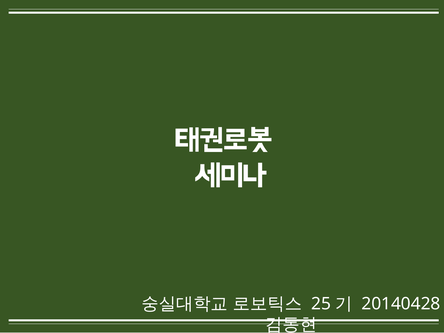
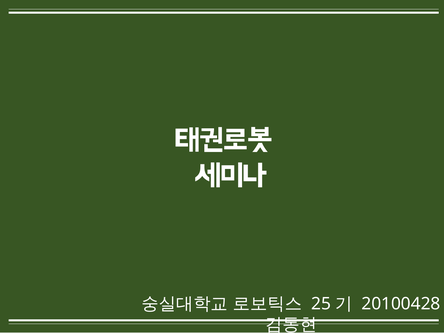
20140428: 20140428 -> 20100428 (401, 304)
